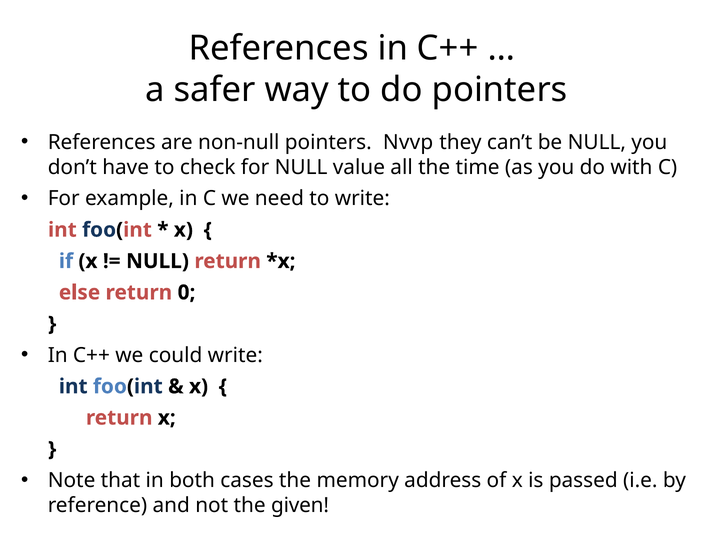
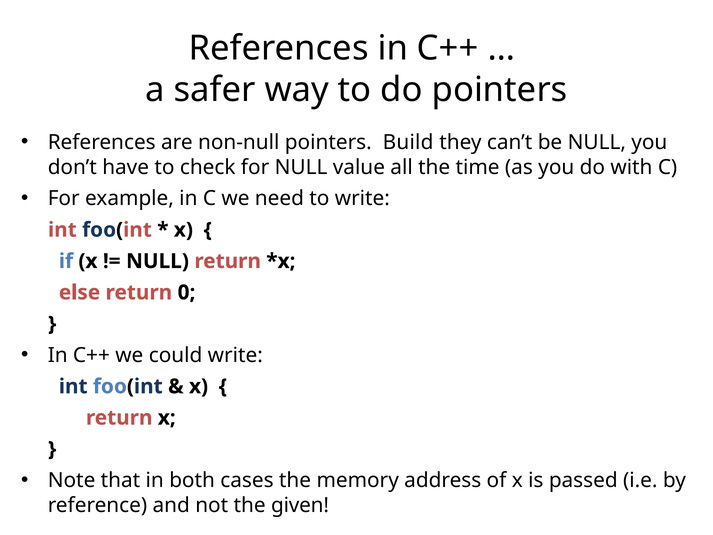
Nvvp: Nvvp -> Build (408, 142)
